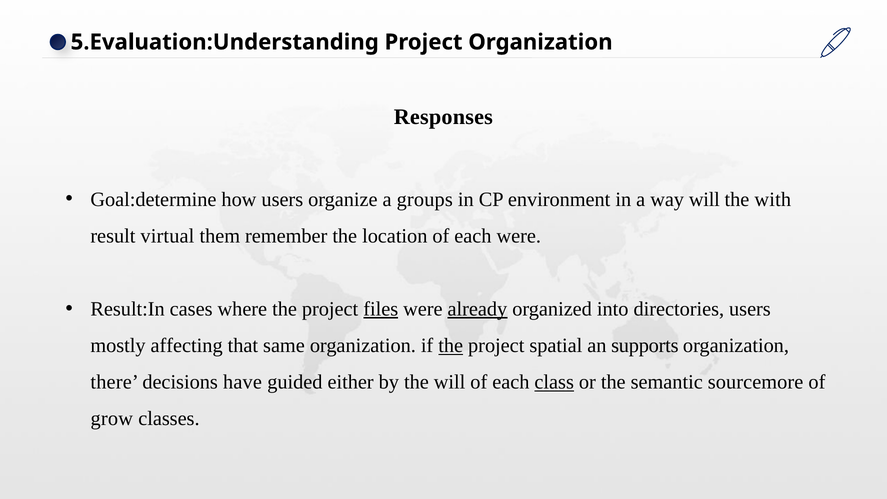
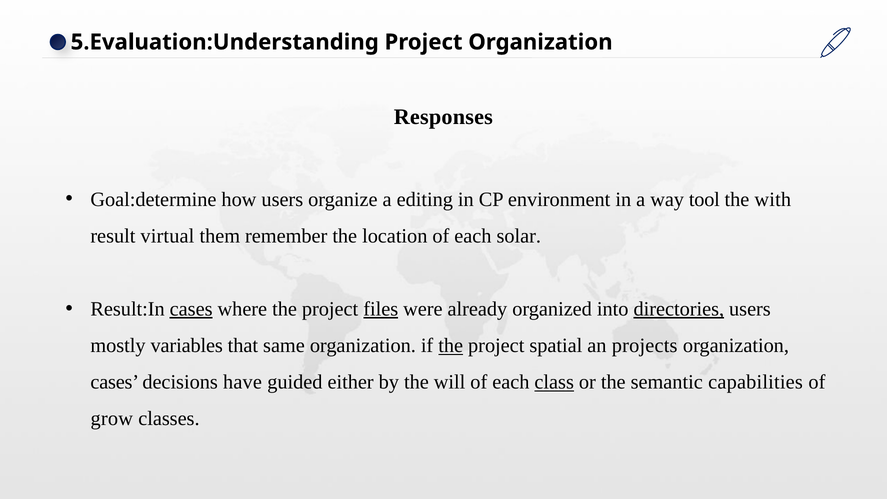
groups: groups -> editing (425, 199)
way will: will -> tool (704, 199)
each were: were -> solar (519, 236)
cases underline: none -> present (191, 309)
already underline: present -> none (477, 309)
directories underline: none -> present (679, 309)
affecting: affecting -> variables (187, 346)
supports: supports -> projects (645, 346)
there: there -> cases (115, 382)
sourcemore: sourcemore -> capabilities (756, 382)
